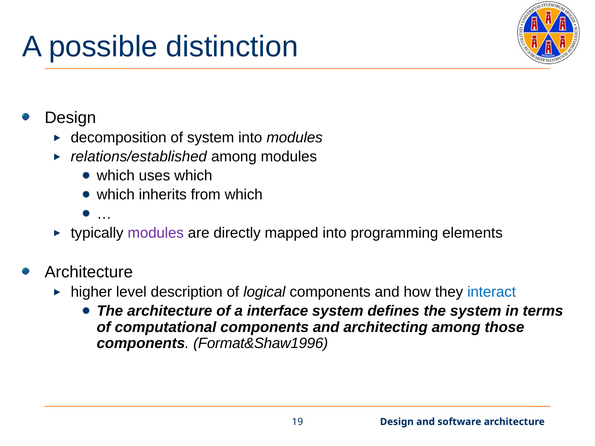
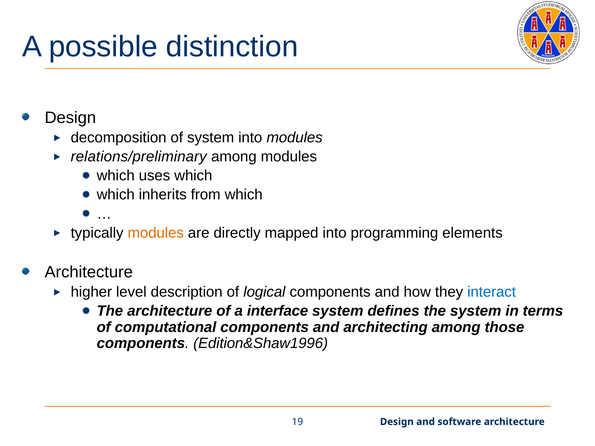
relations/established: relations/established -> relations/preliminary (139, 157)
modules colour: purple -> orange (156, 233)
Format&Shaw1996: Format&Shaw1996 -> Edition&Shaw1996 (261, 343)
